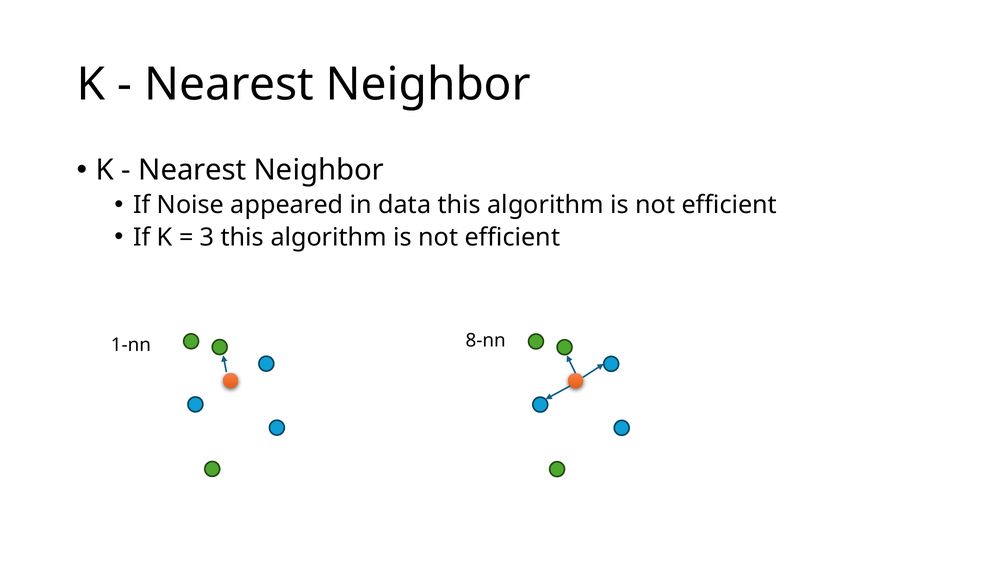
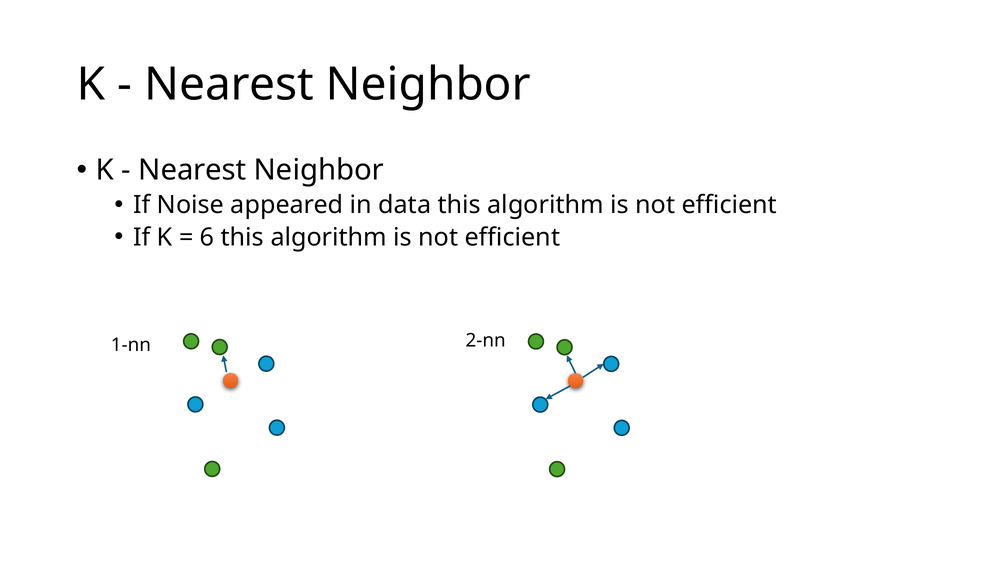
3: 3 -> 6 (207, 237)
8-nn: 8-nn -> 2-nn (486, 340)
